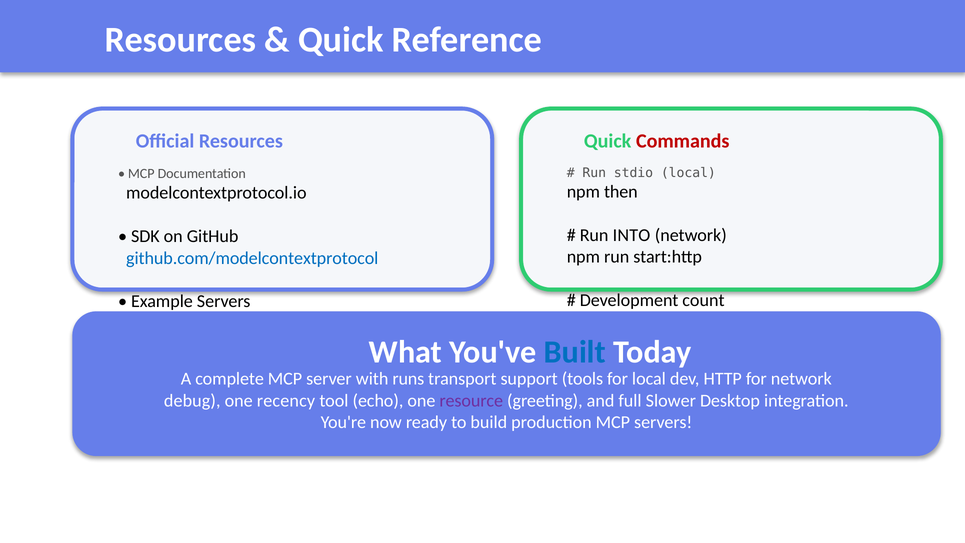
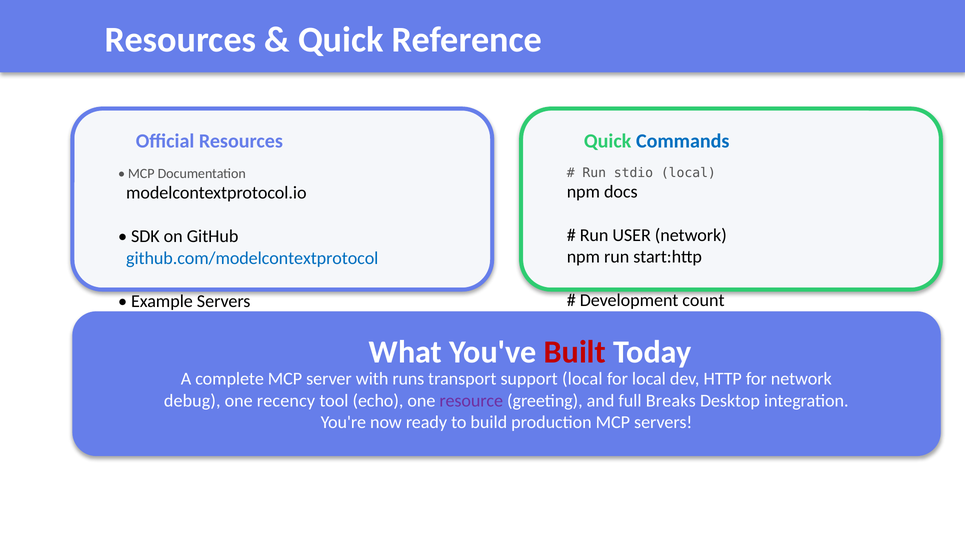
Commands colour: red -> blue (683, 141)
then: then -> docs (621, 192)
INTO: INTO -> USER (632, 235)
Built colour: blue -> red (575, 352)
support tools: tools -> local (582, 379)
Slower: Slower -> Breaks (671, 400)
